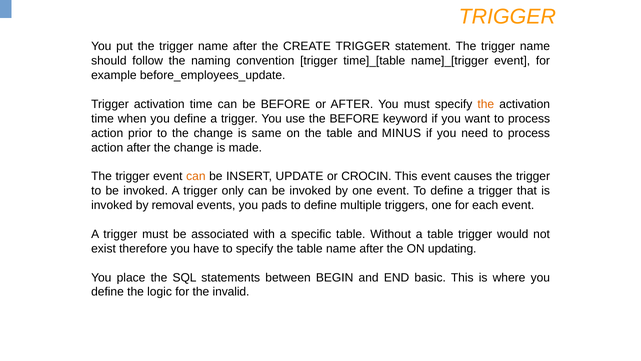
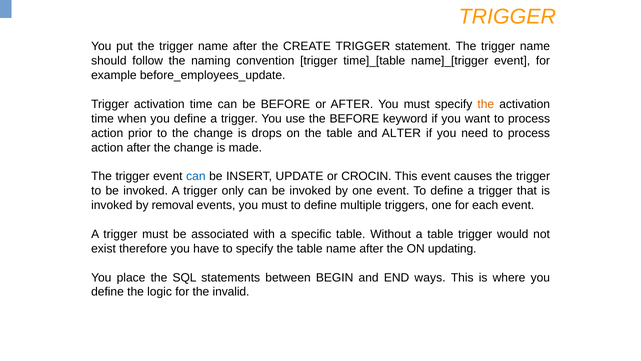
same: same -> drops (267, 133)
MINUS: MINUS -> ALTER (401, 133)
can colour: orange -> blue (196, 176)
events you pads: pads -> must (274, 205)
basic: basic -> ways (430, 277)
